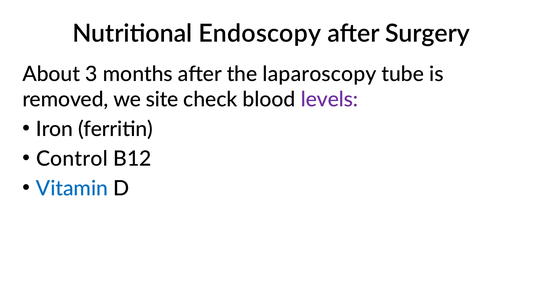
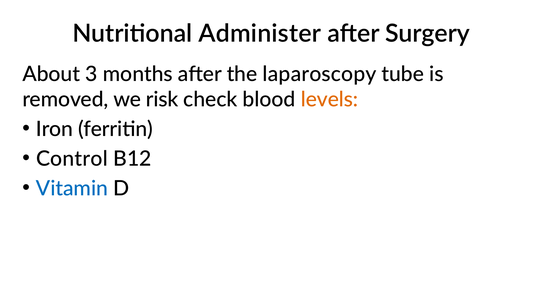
Endoscopy: Endoscopy -> Administer (260, 34)
site: site -> risk (162, 99)
levels colour: purple -> orange (329, 99)
